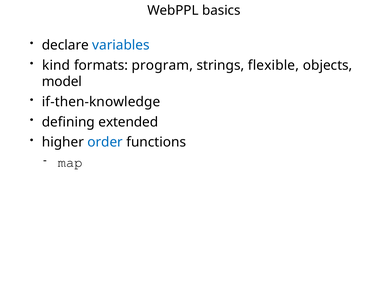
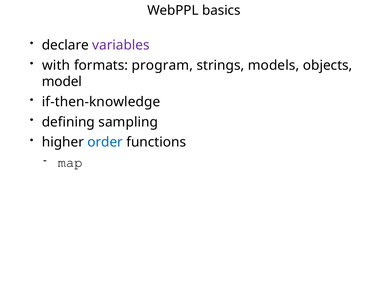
variables colour: blue -> purple (121, 45)
kind: kind -> with (56, 65)
flexible: flexible -> models (274, 65)
extended: extended -> sampling (128, 122)
